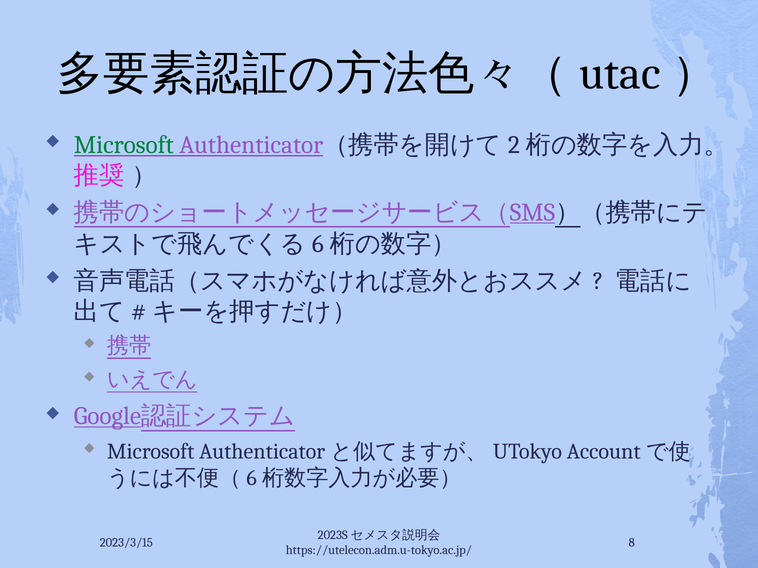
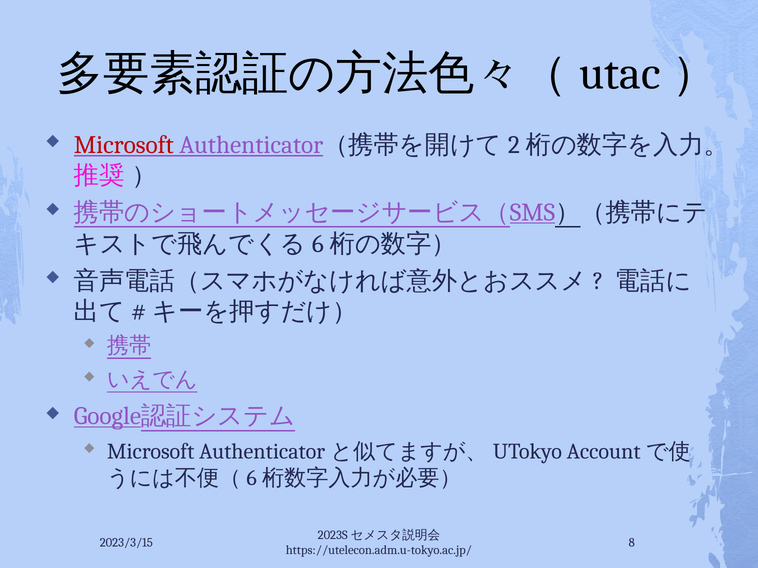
Microsoft colour: green -> red (124, 145)
